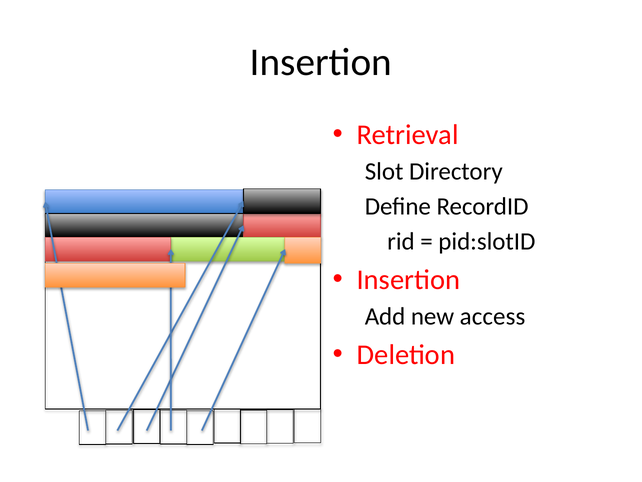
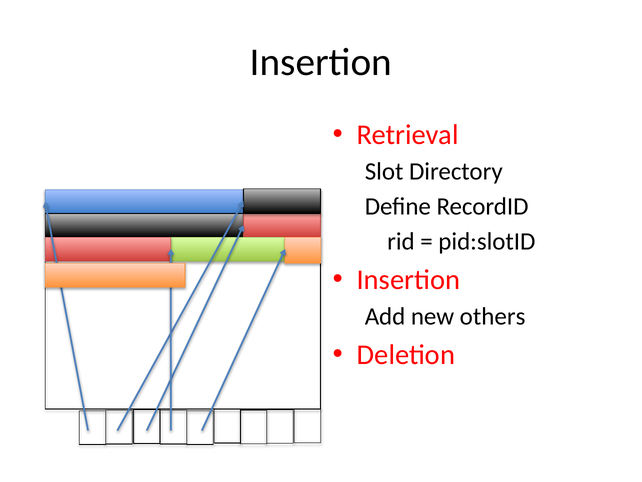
access: access -> others (493, 316)
